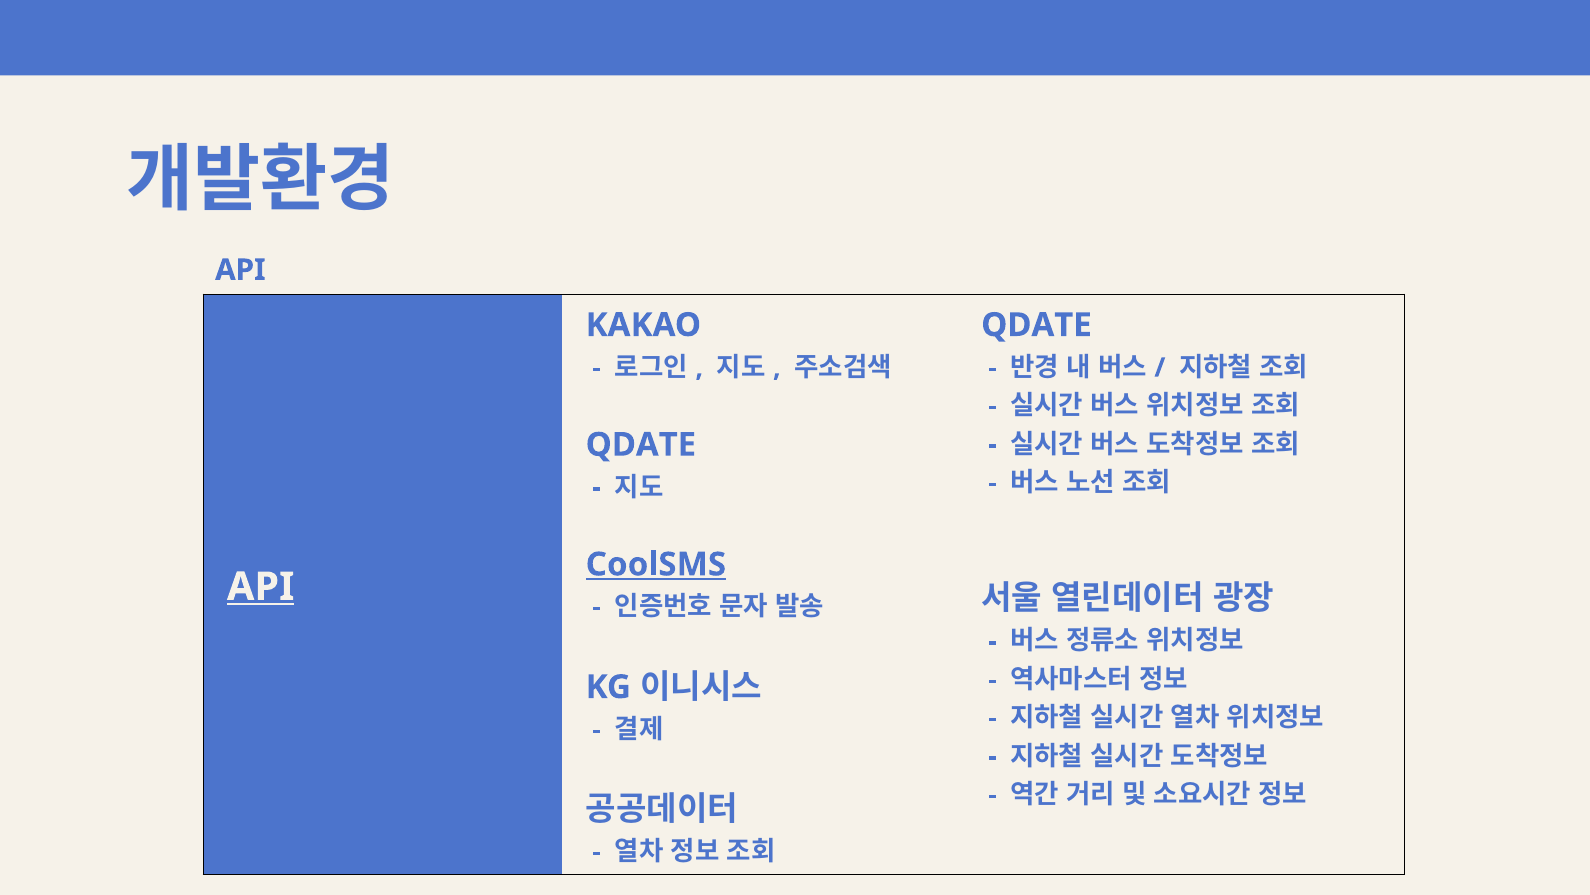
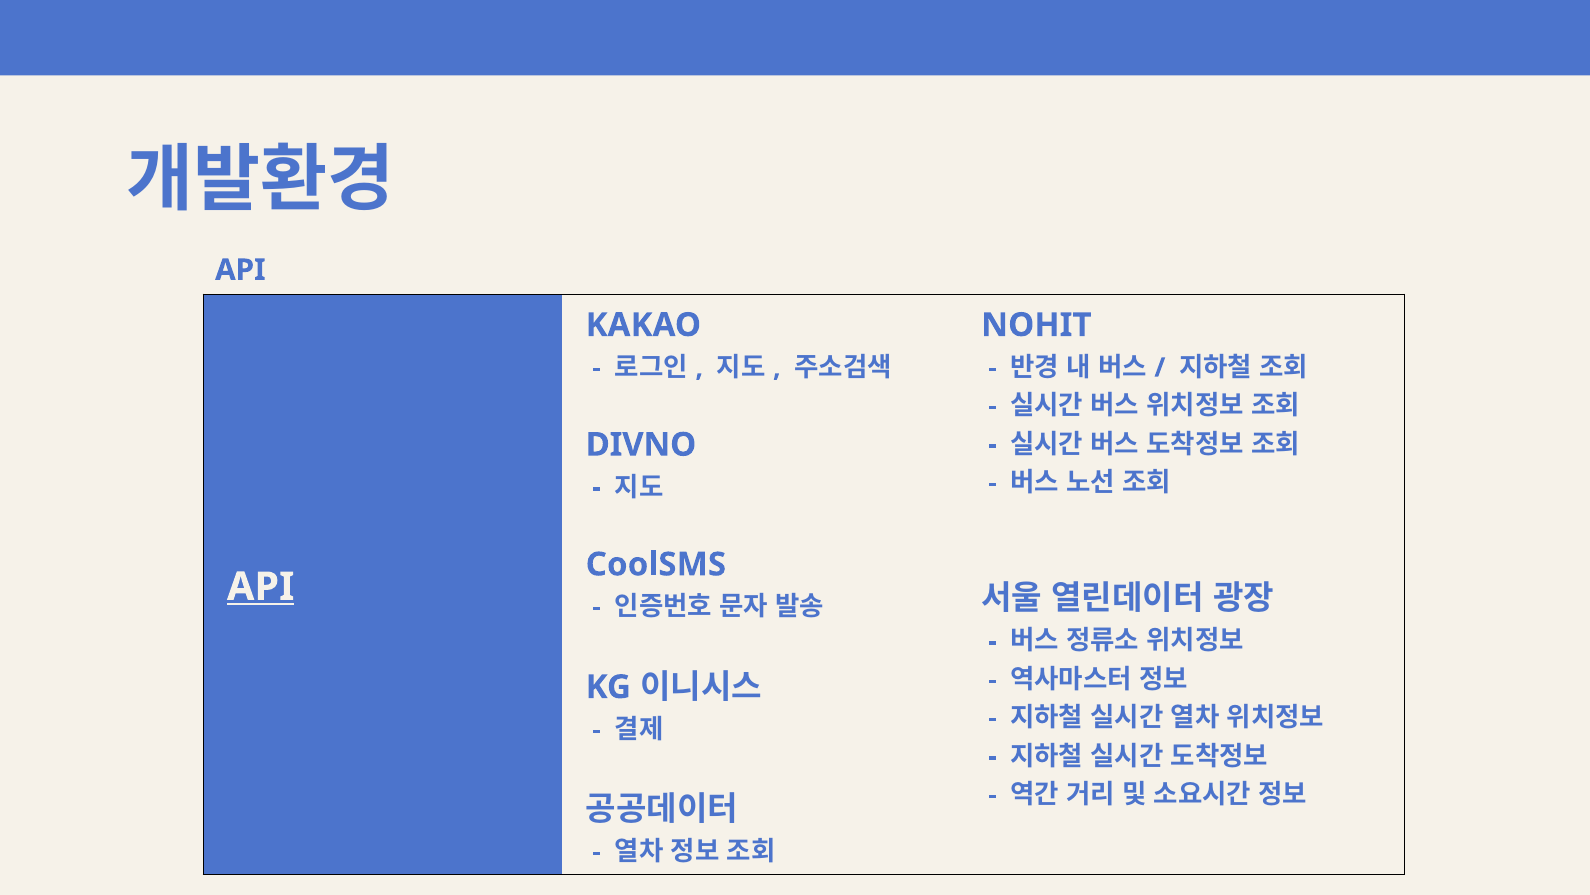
QDATE: QDATE -> NOHIT (1036, 325)
QDATE: QDATE -> DIVNO (641, 444)
CoolSMS underline: present -> none (656, 564)
